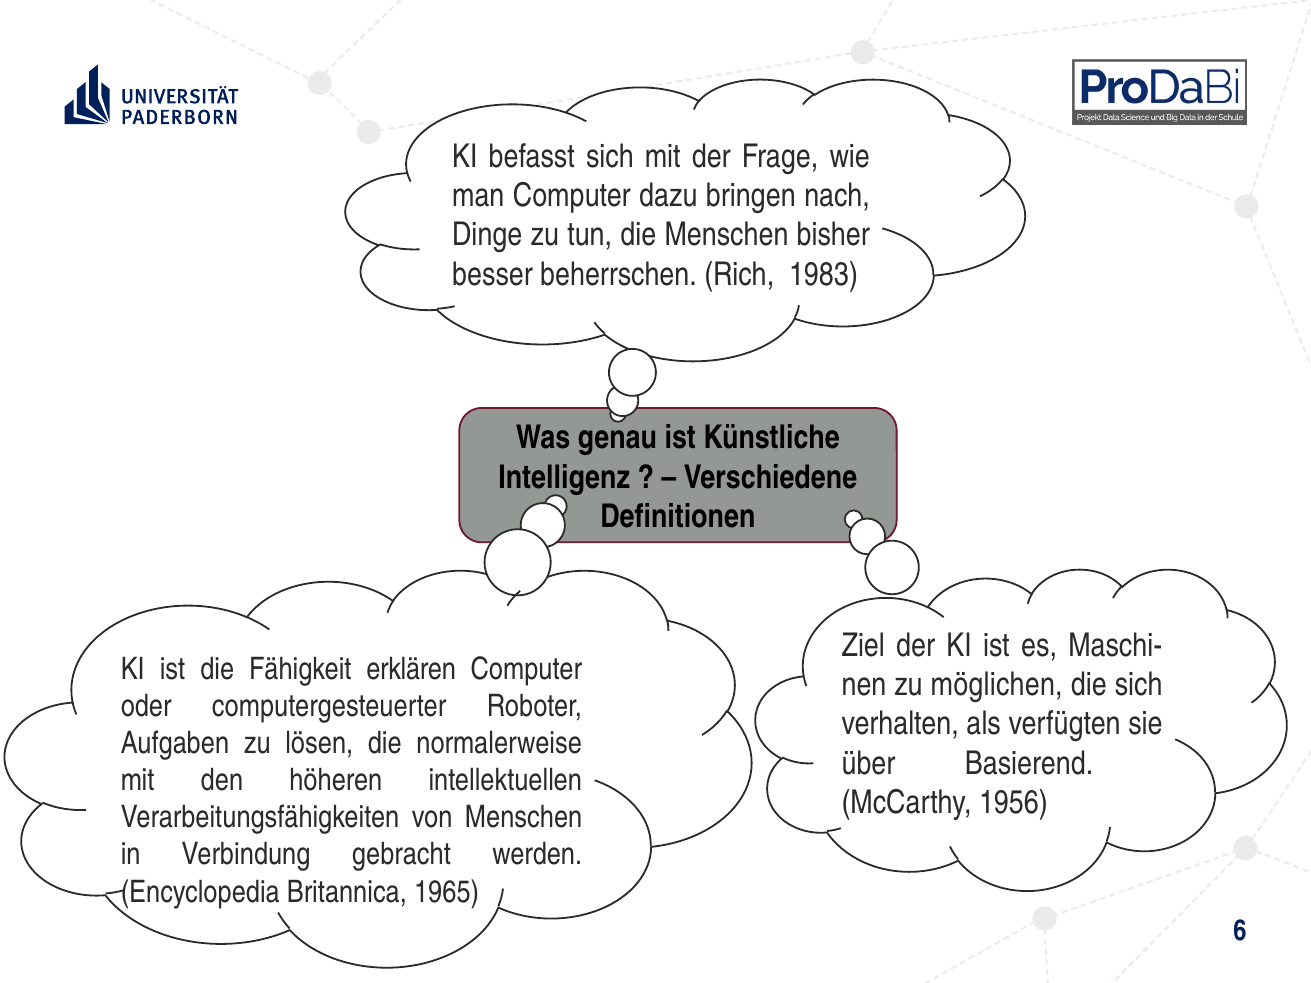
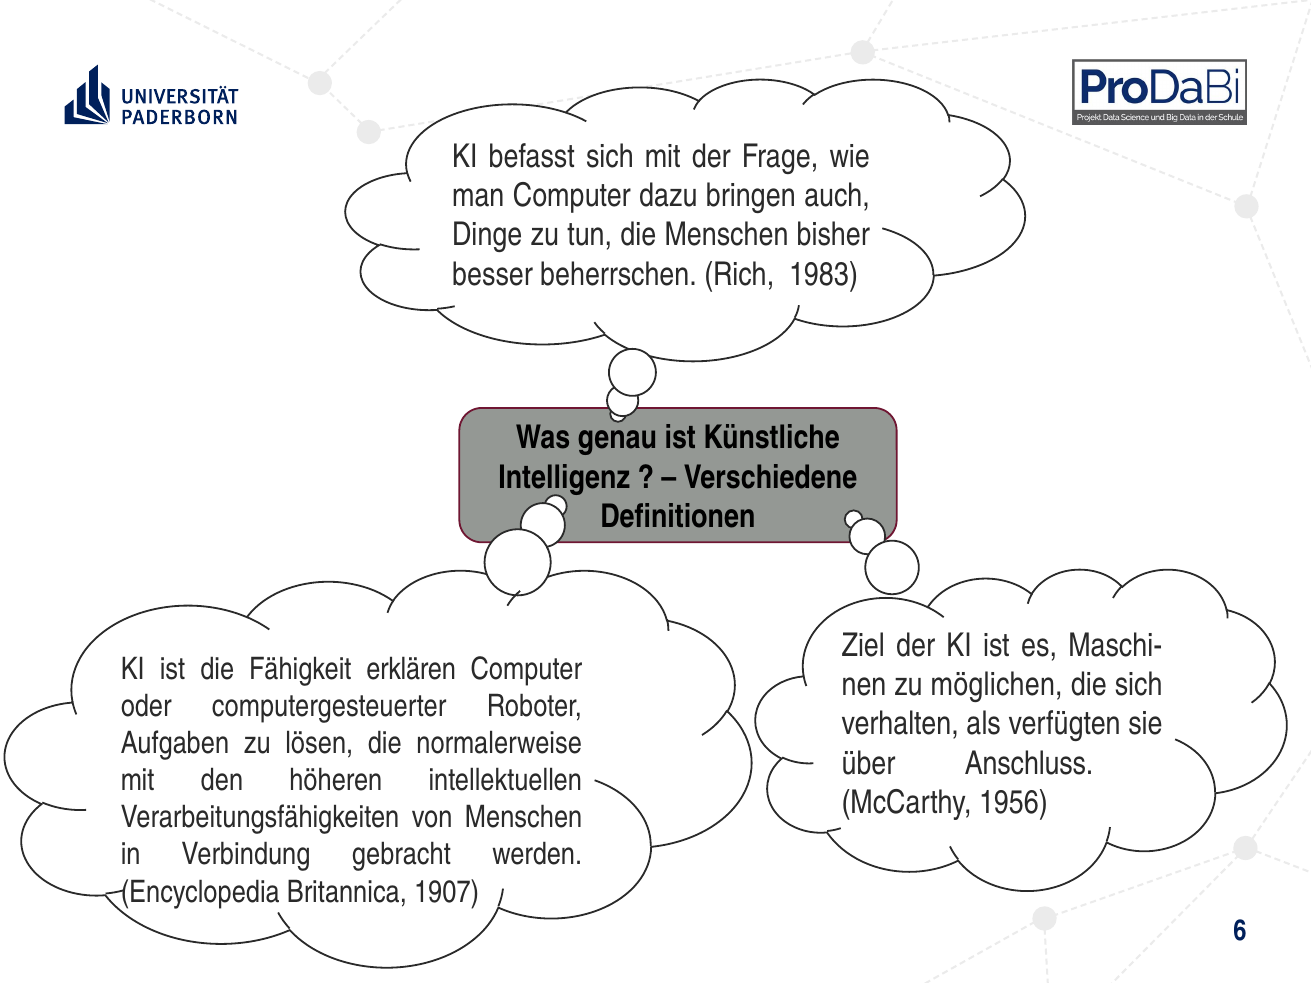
nach: nach -> auch (837, 196)
Basierend: Basierend -> Anschluss (1029, 764)
1965: 1965 -> 1907 (447, 892)
